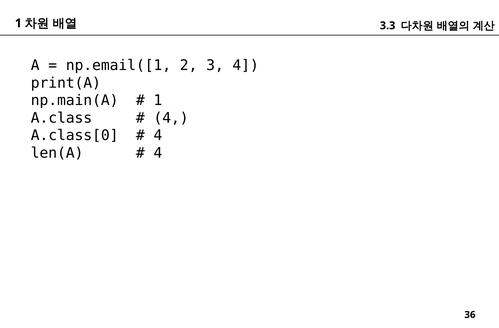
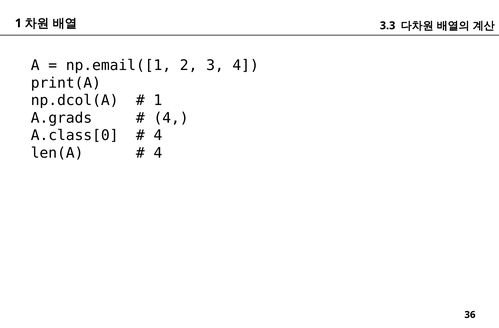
np.main(A: np.main(A -> np.dcol(A (75, 100)
A.class: A.class -> A.grads (61, 118)
